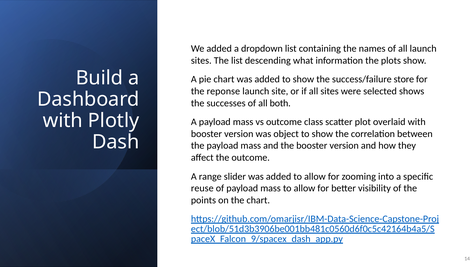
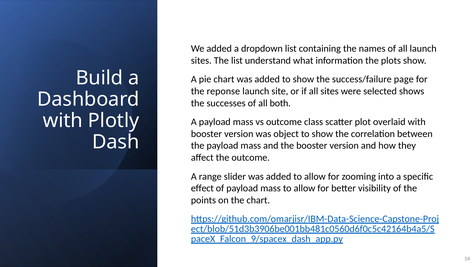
descending: descending -> understand (268, 61)
store: store -> page (404, 79)
reuse: reuse -> effect (202, 188)
